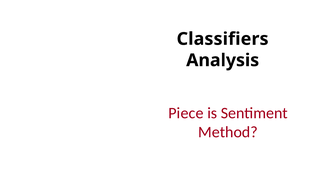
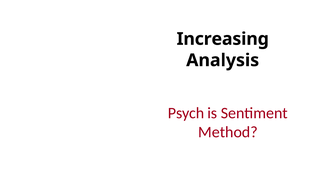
Classifiers: Classifiers -> Increasing (223, 39)
Piece: Piece -> Psych (186, 113)
